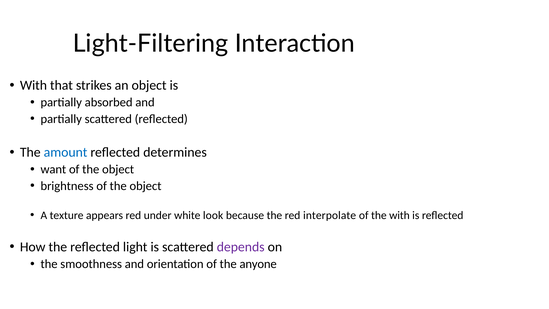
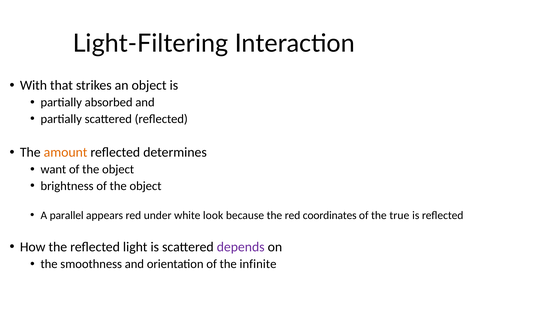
amount colour: blue -> orange (66, 152)
texture: texture -> parallel (67, 215)
interpolate: interpolate -> coordinates (330, 215)
the with: with -> true (399, 215)
anyone: anyone -> infinite (258, 264)
